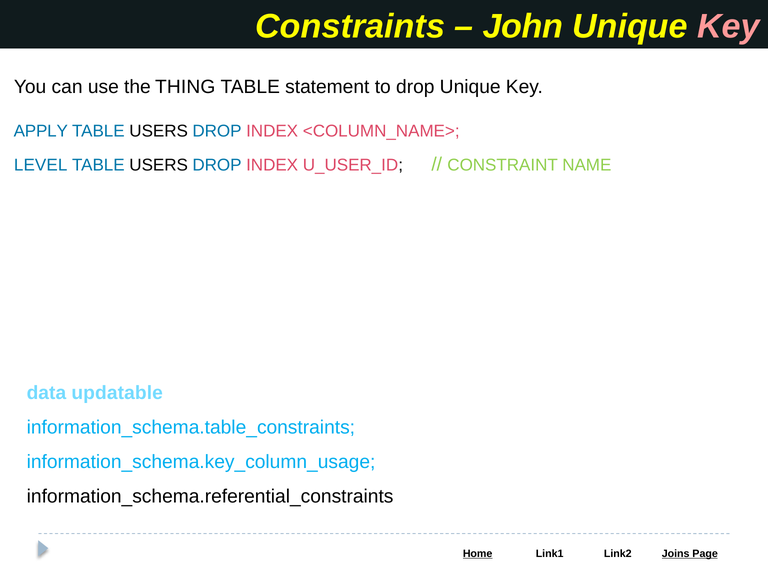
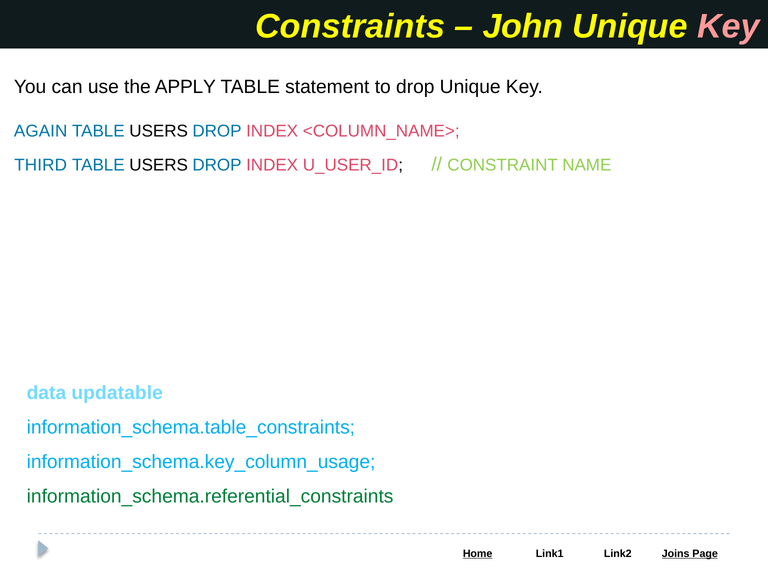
THING: THING -> APPLY (185, 87)
APPLY: APPLY -> AGAIN (41, 131)
LEVEL: LEVEL -> THIRD (41, 165)
information_schema.referential_constraints colour: black -> green (210, 496)
